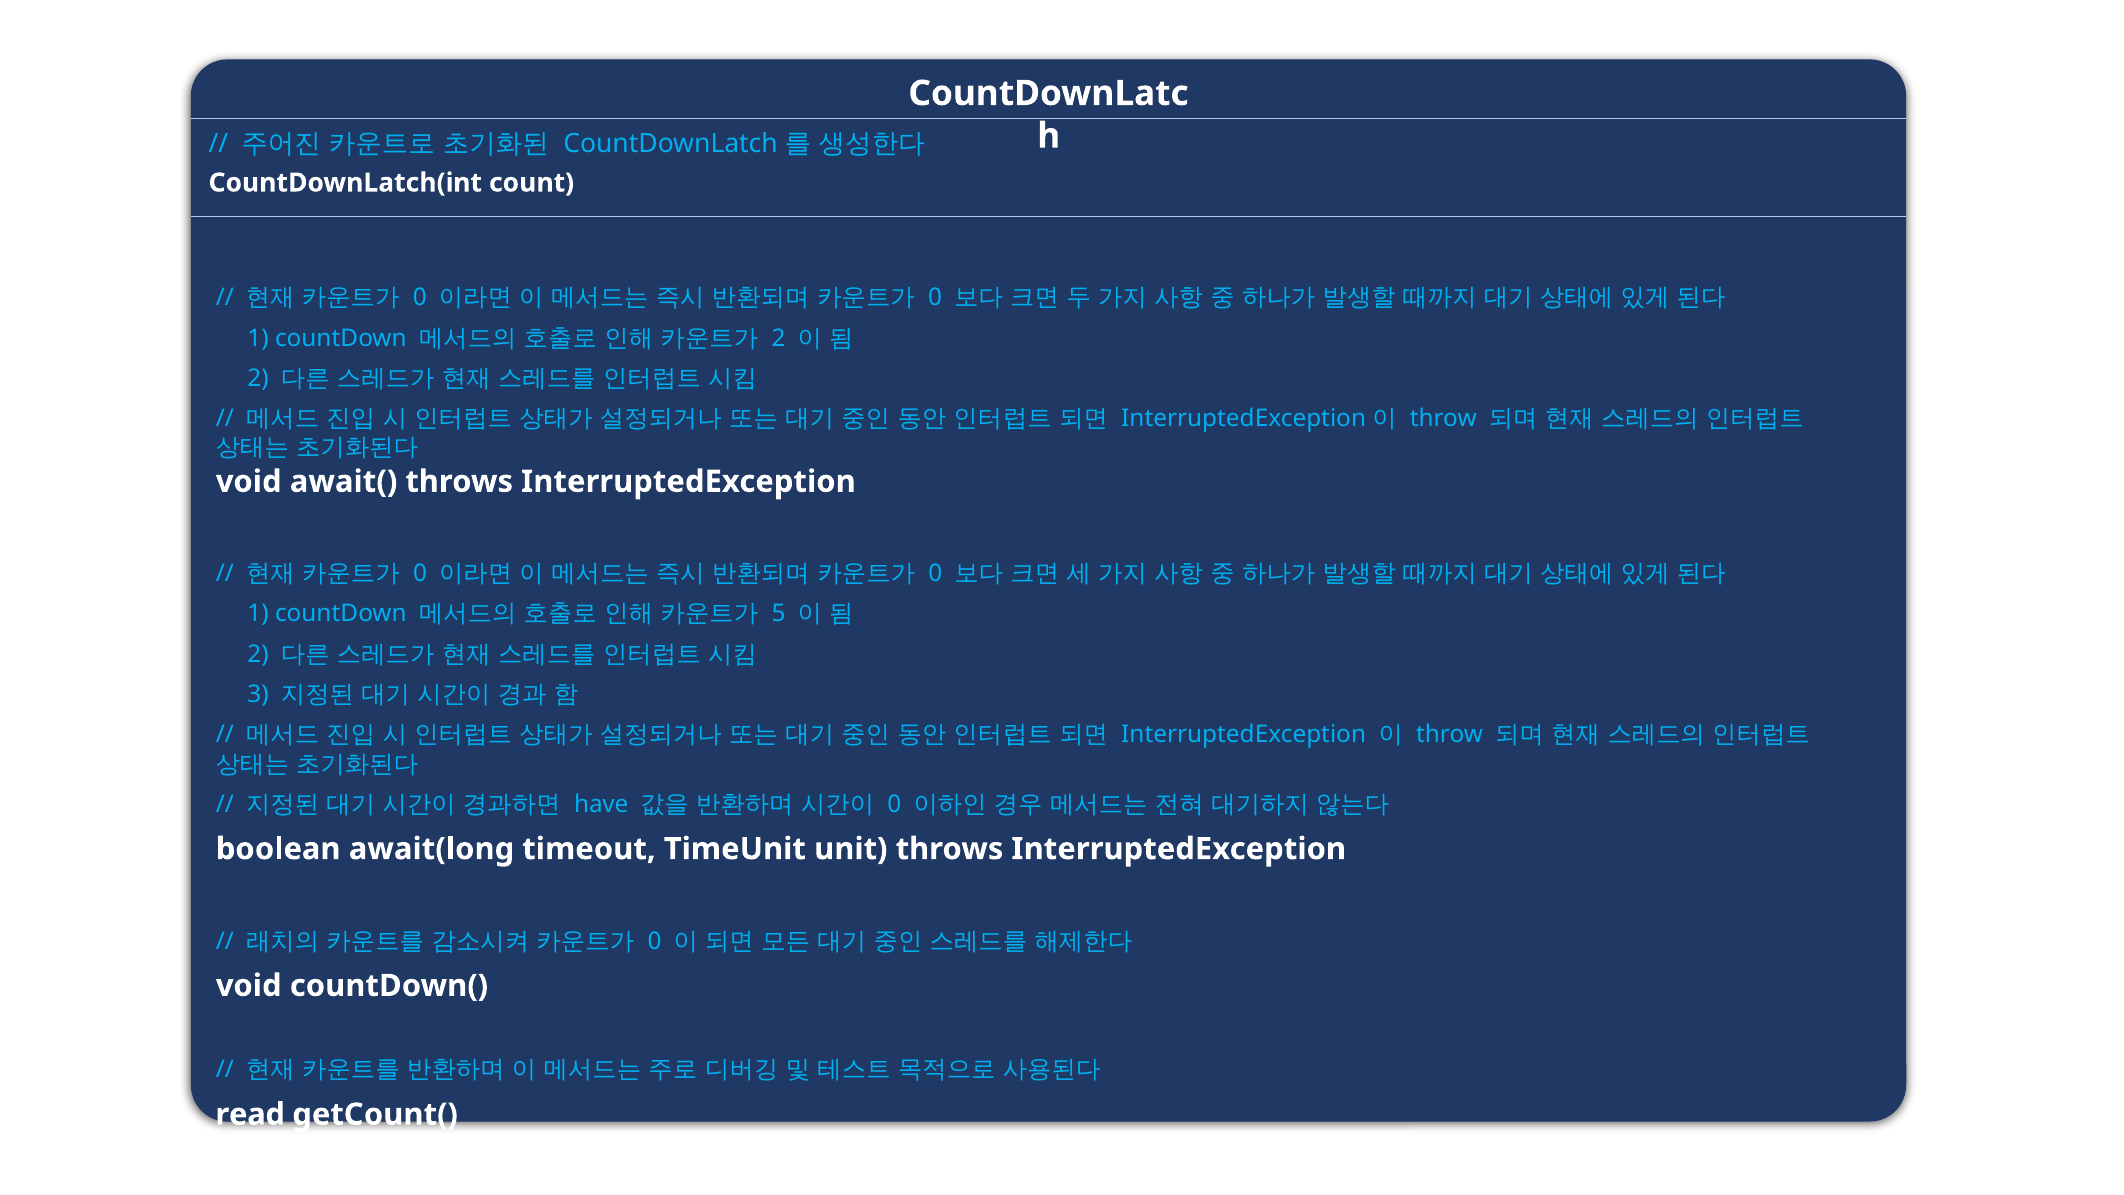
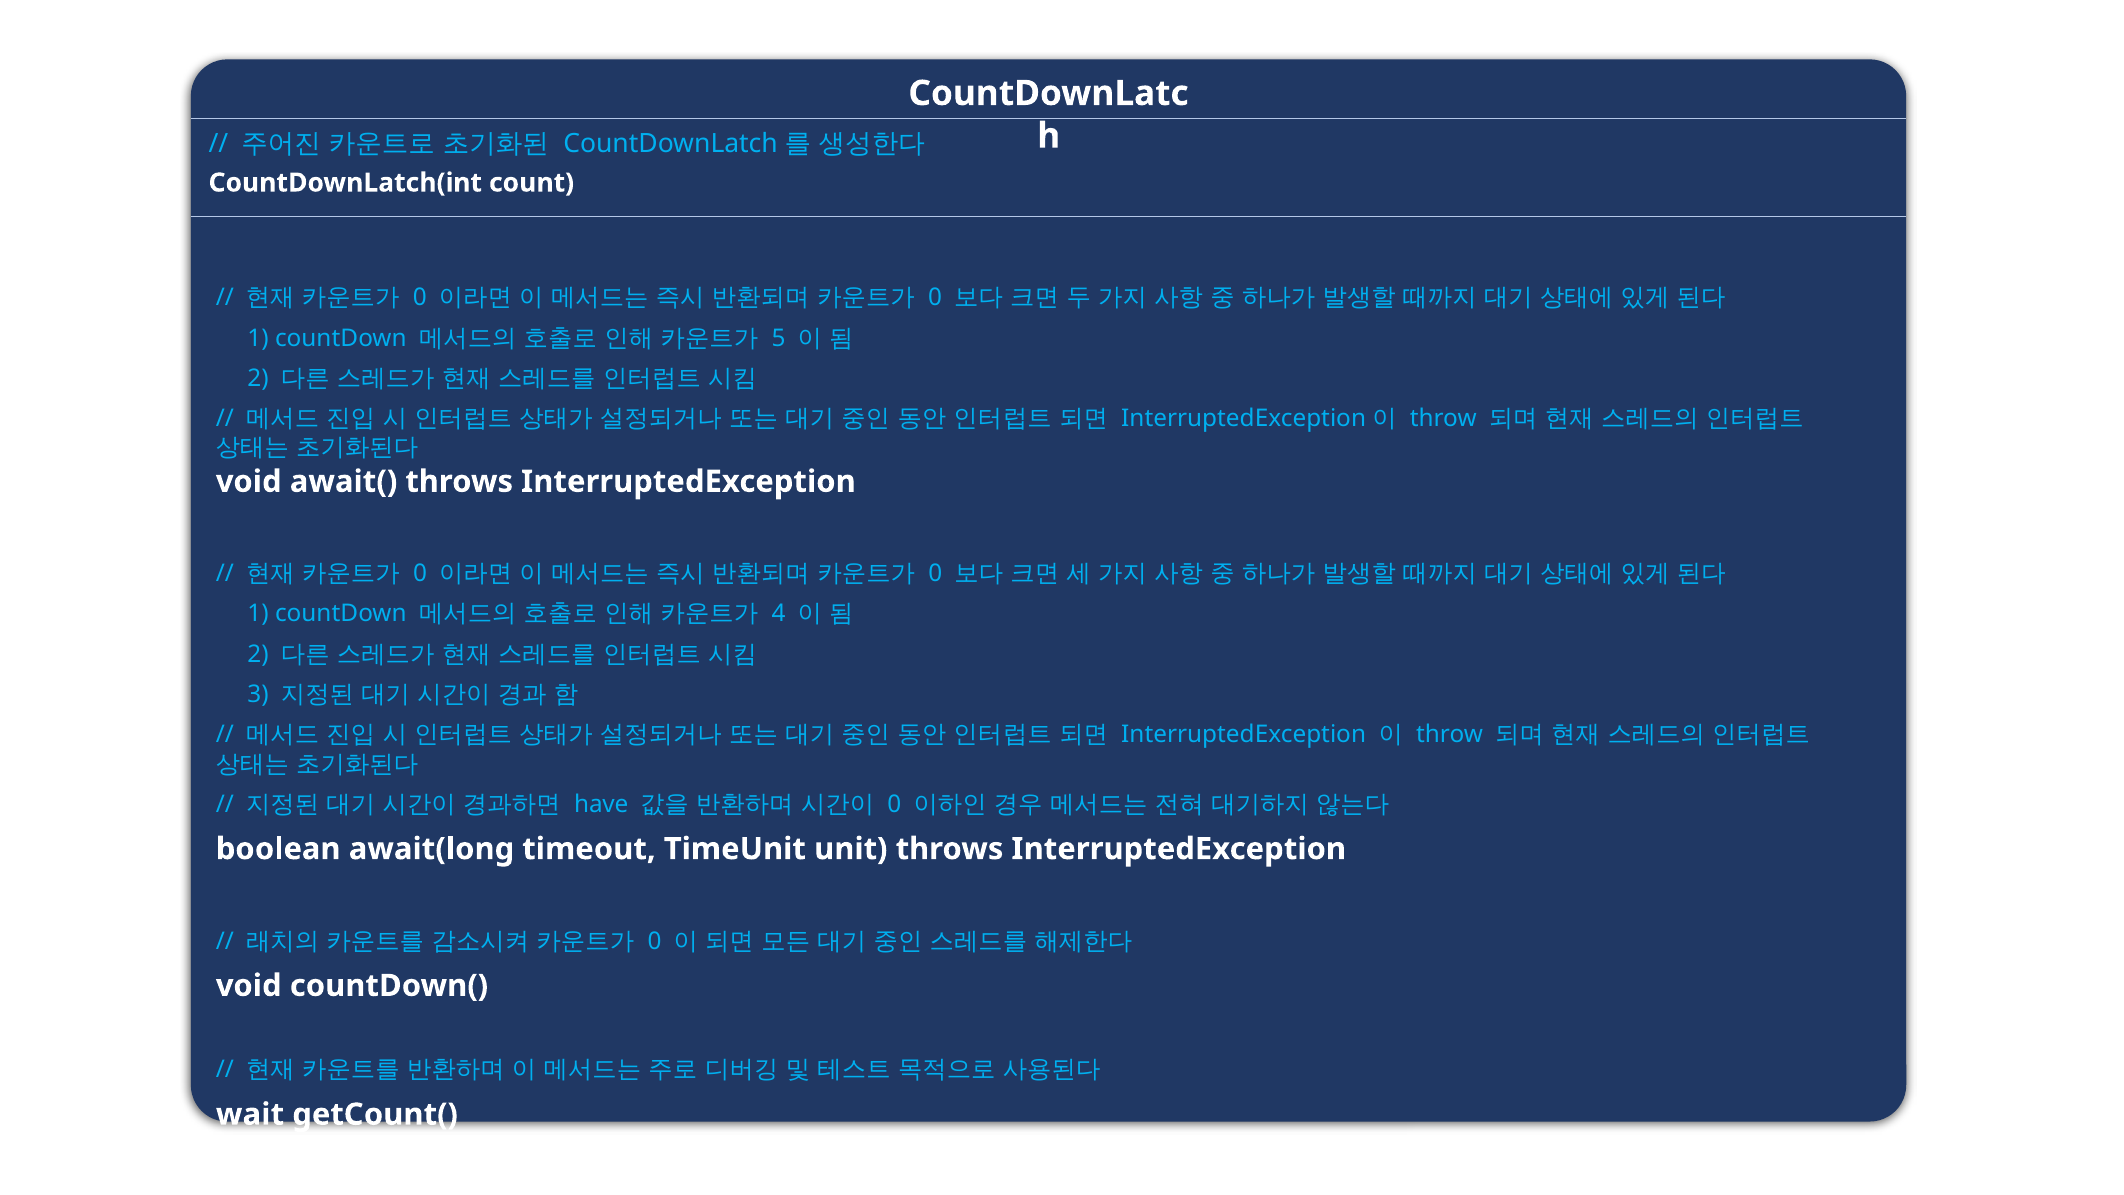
2: 2 -> 5 (779, 338)
5: 5 -> 4 (779, 614)
read: read -> wait (250, 1114)
